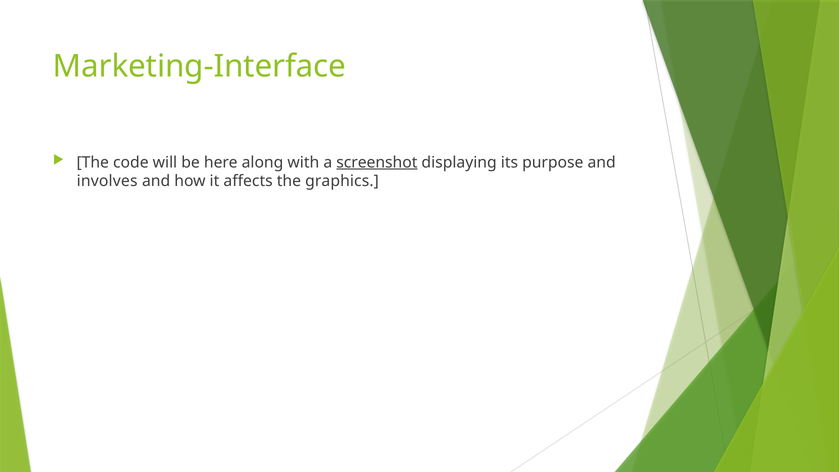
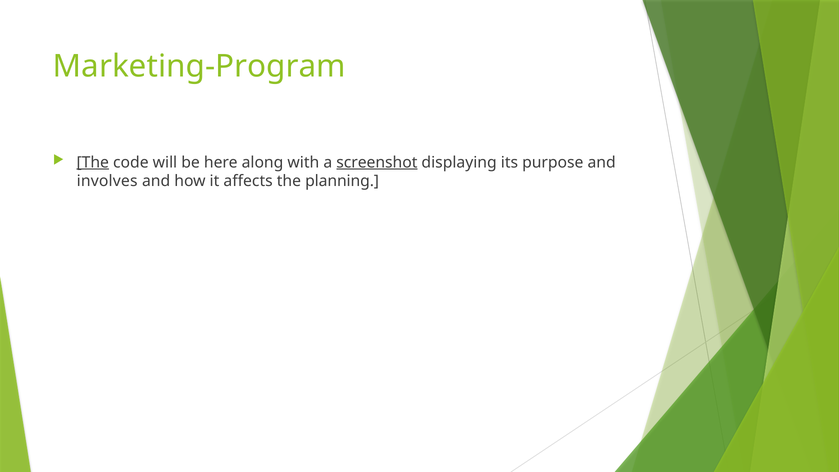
Marketing-Interface: Marketing-Interface -> Marketing-Program (199, 66)
The underline: none -> present (93, 162)
graphics: graphics -> planning (342, 181)
